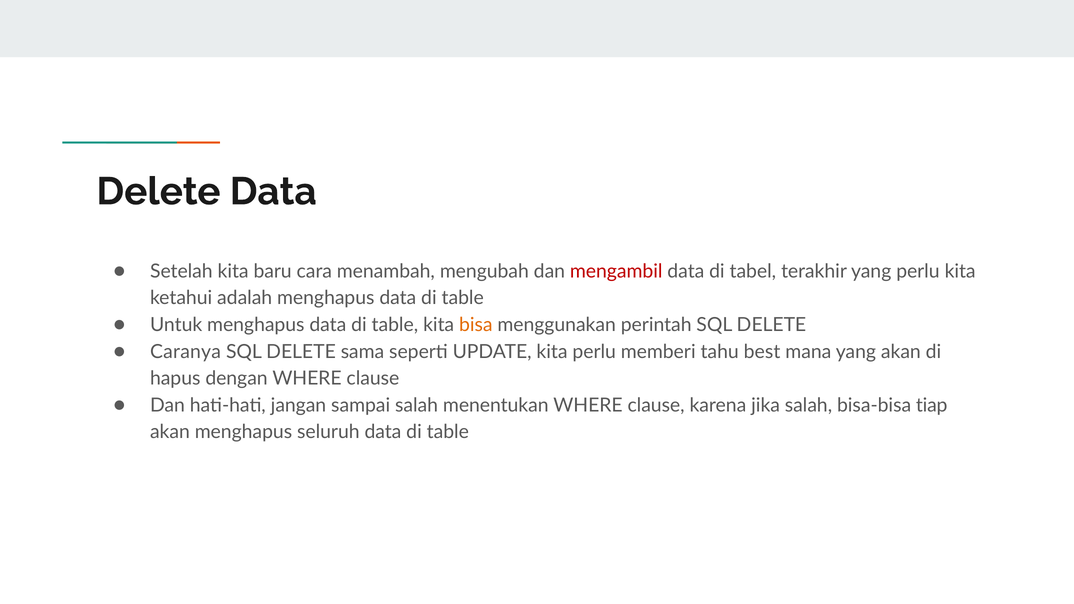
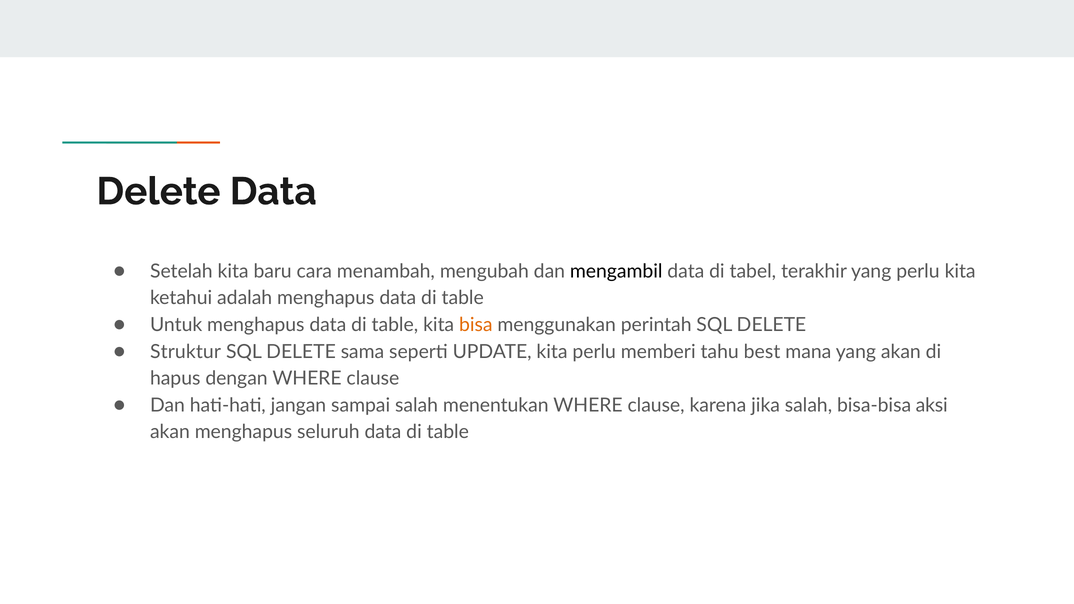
mengambil colour: red -> black (616, 271)
Caranya: Caranya -> Struktur (186, 352)
tiap: tiap -> aksi (932, 405)
